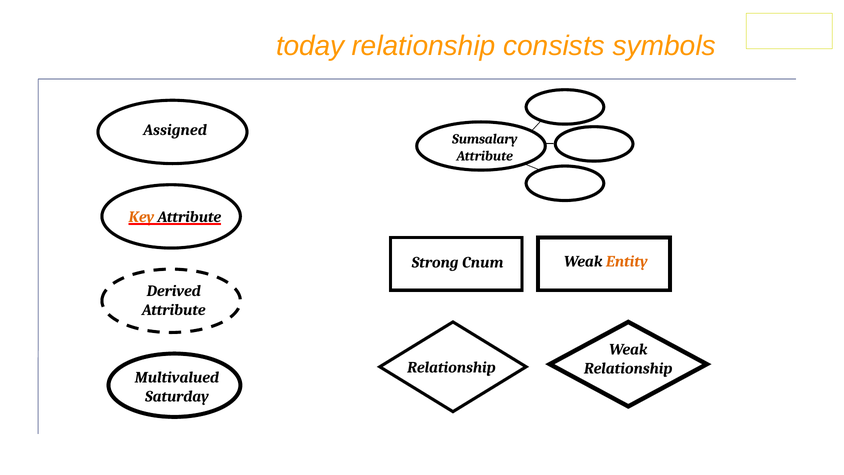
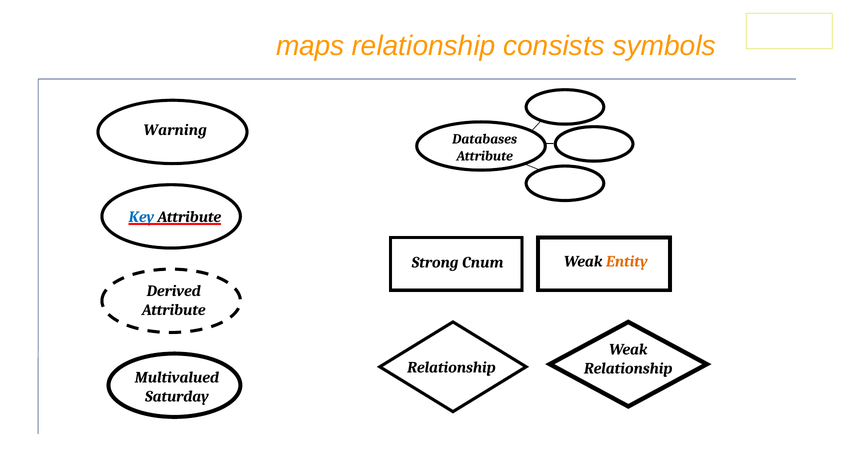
today: today -> maps (310, 46)
Assigned: Assigned -> Warning (175, 130)
Sumsalary: Sumsalary -> Databases (485, 139)
Key colour: orange -> blue (141, 217)
